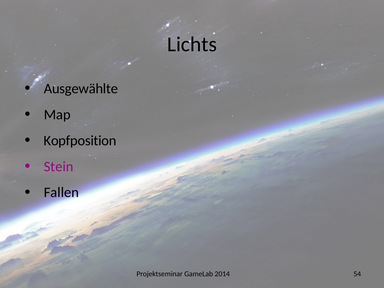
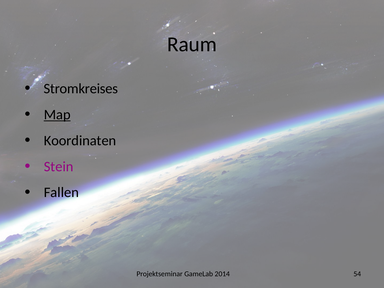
Lichts: Lichts -> Raum (192, 44)
Ausgewählte: Ausgewählte -> Stromkreises (81, 89)
Map underline: none -> present (57, 115)
Kopfposition: Kopfposition -> Koordinaten (80, 141)
